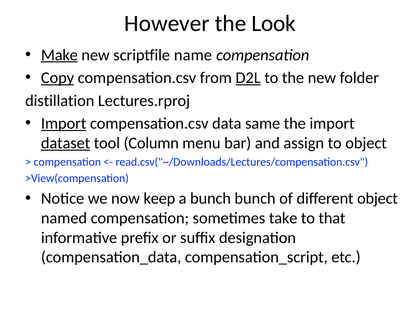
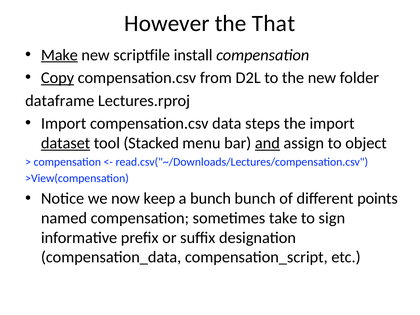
Look: Look -> That (274, 23)
name: name -> install (193, 55)
D2L underline: present -> none (248, 78)
distillation: distillation -> dataframe (60, 101)
Import underline: present -> none (64, 123)
same: same -> steps (263, 123)
Column: Column -> Stacked (151, 143)
and underline: none -> present (267, 143)
different object: object -> points (377, 199)
that: that -> sign (332, 218)
